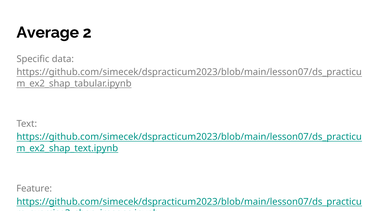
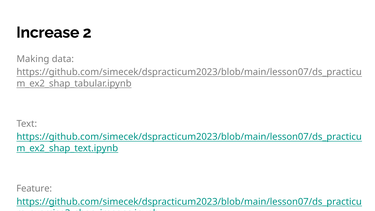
Average: Average -> Increase (48, 32)
Specific: Specific -> Making (33, 59)
